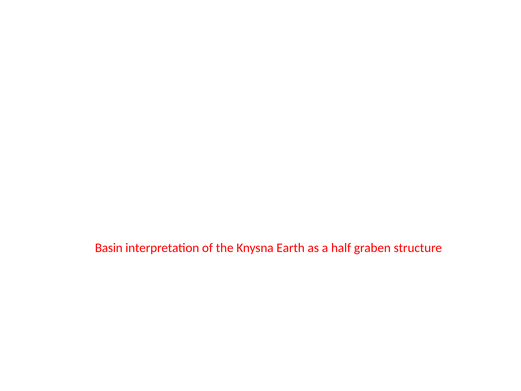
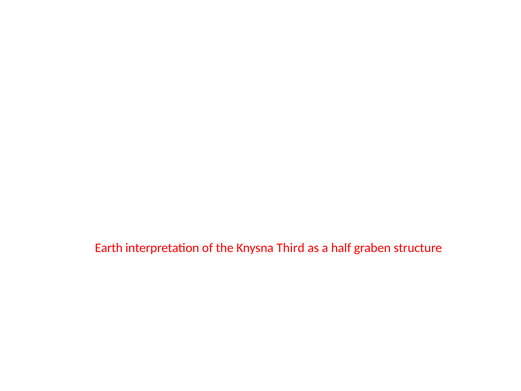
Basin: Basin -> Earth (109, 248)
Earth: Earth -> Third (291, 248)
